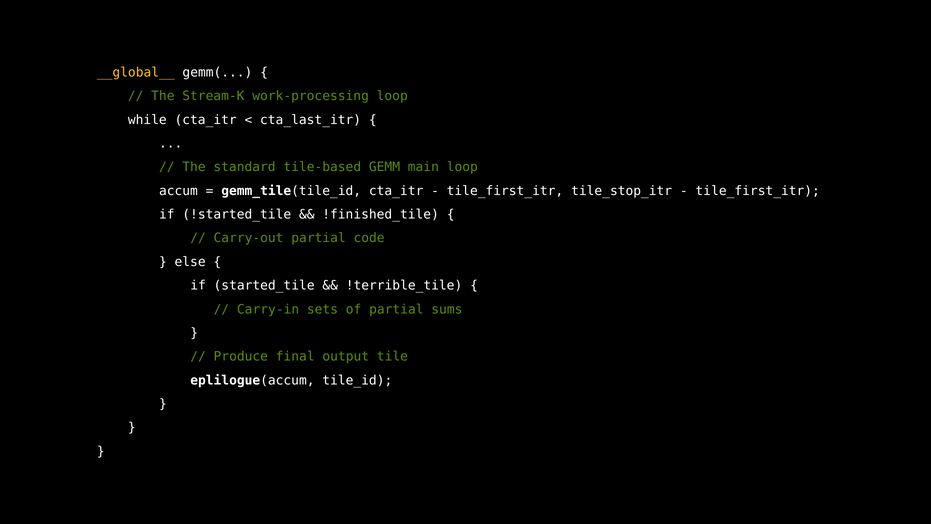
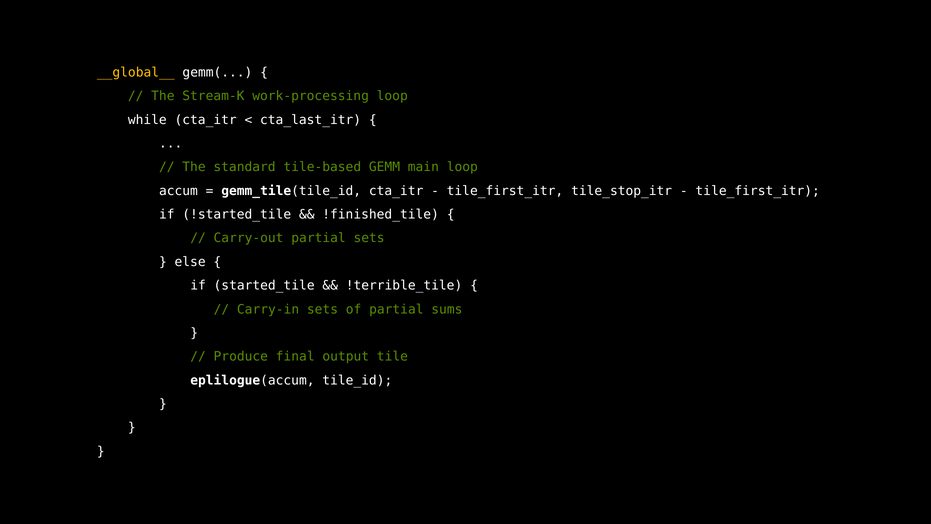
partial code: code -> sets (369, 238)
